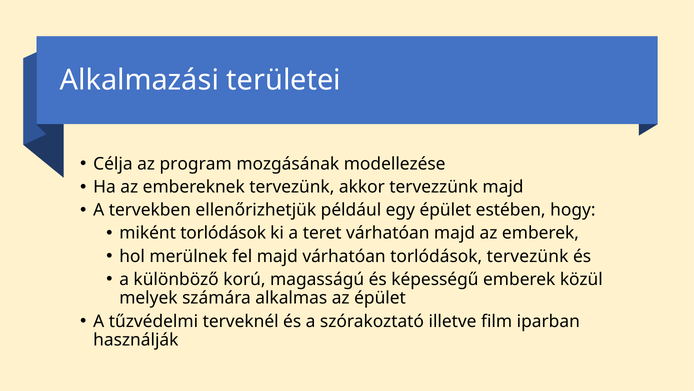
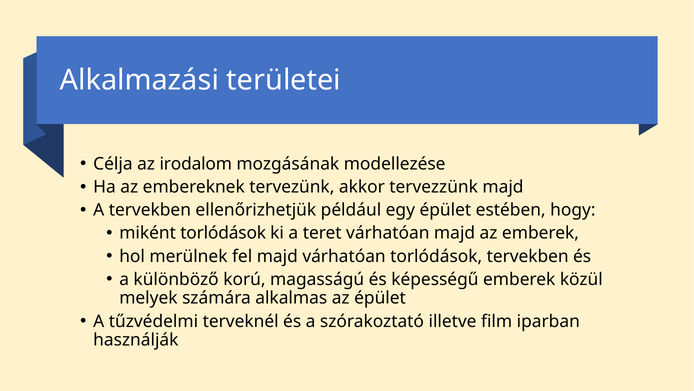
program: program -> irodalom (196, 164)
torlódások tervezünk: tervezünk -> tervekben (528, 256)
